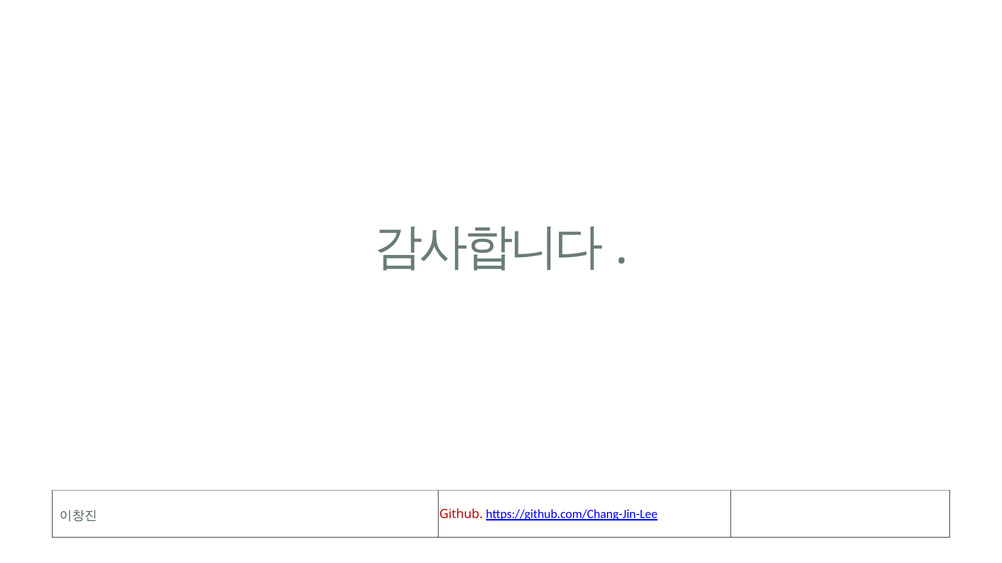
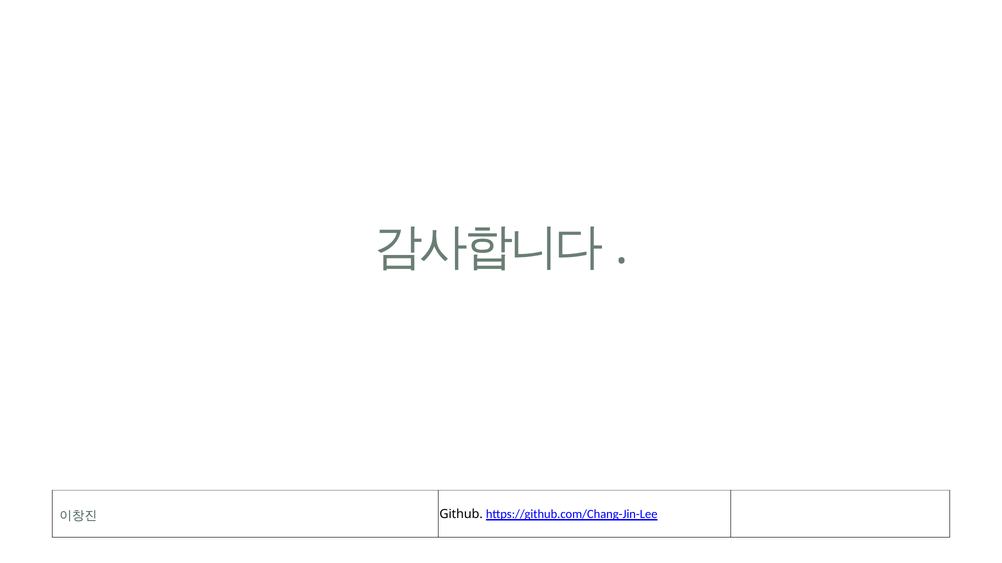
Github colour: red -> black (461, 515)
